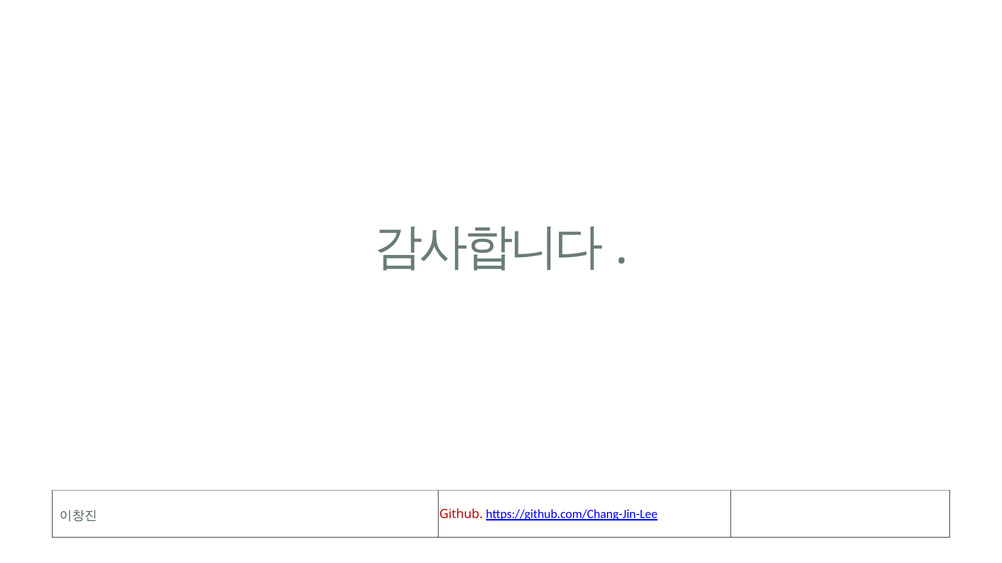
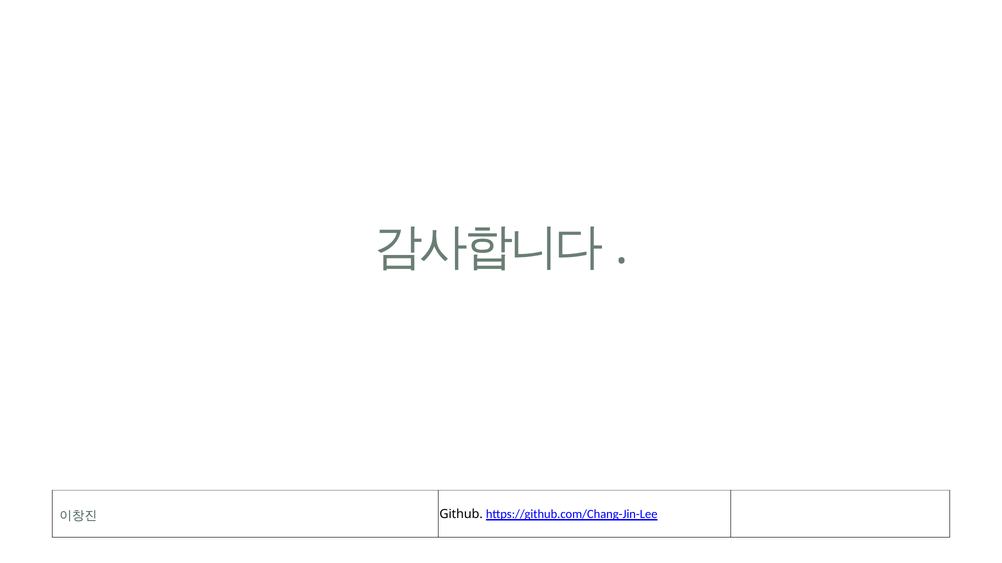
Github colour: red -> black (461, 515)
